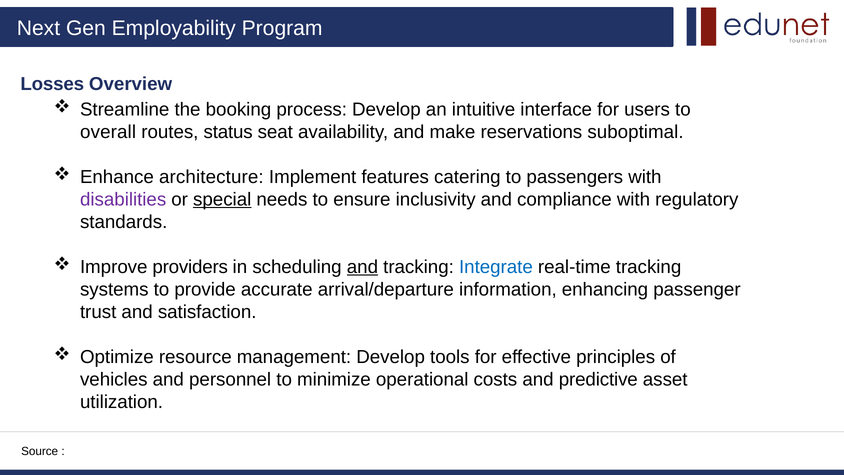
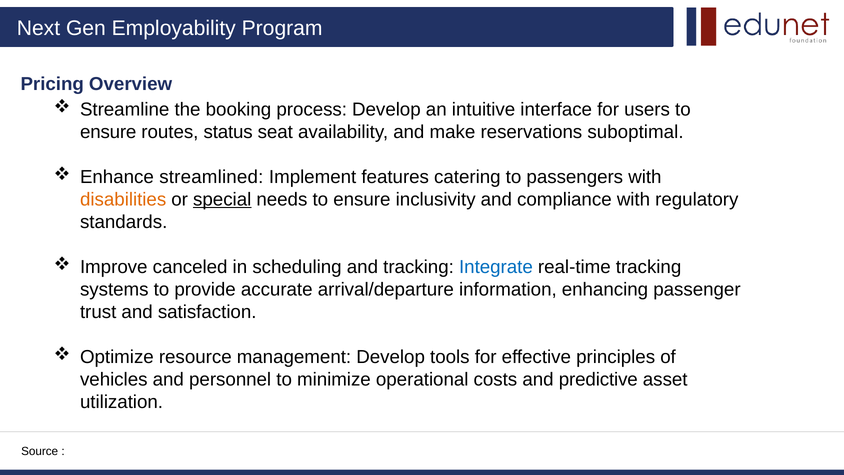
Losses: Losses -> Pricing (52, 84)
overall: overall -> ensure (108, 132)
architecture: architecture -> streamlined (211, 177)
disabilities colour: purple -> orange (123, 199)
providers: providers -> canceled (190, 267)
and underline: present -> none (362, 267)
